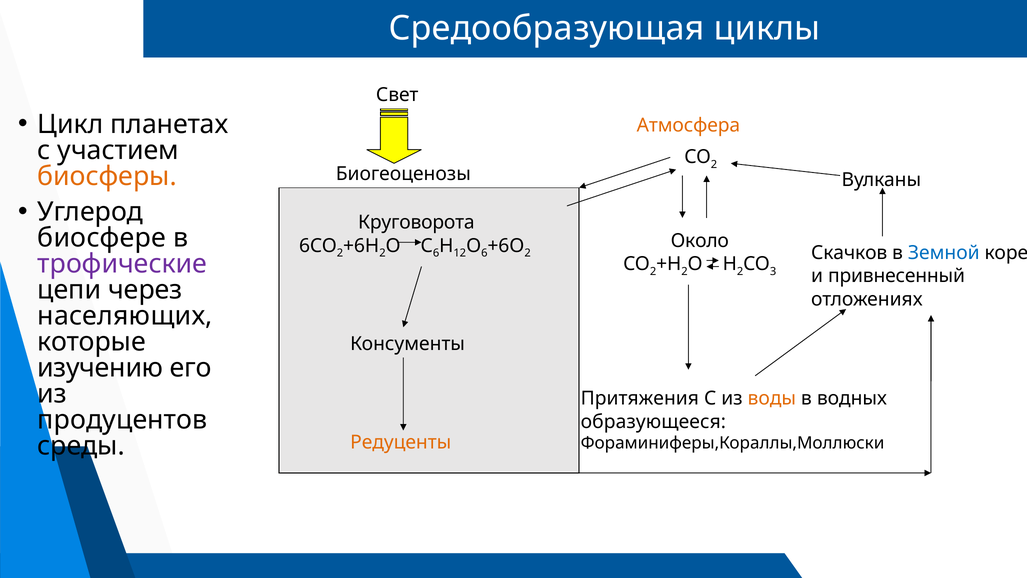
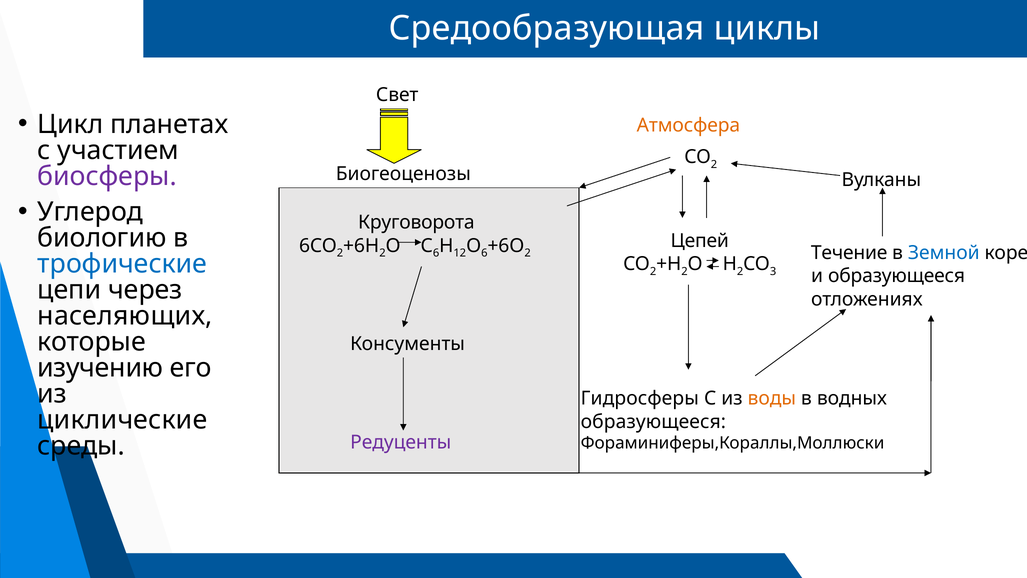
биосферы colour: orange -> purple (107, 176)
биосфере: биосфере -> биологию (102, 238)
Около: Около -> Цепей (700, 241)
Скачков: Скачков -> Течение (849, 253)
трофические colour: purple -> blue (122, 264)
и привнесенный: привнесенный -> образующееся (897, 276)
Притяжения: Притяжения -> Гидросферы (640, 398)
продуцентов: продуцентов -> циклические (122, 420)
Редуценты colour: orange -> purple (401, 442)
